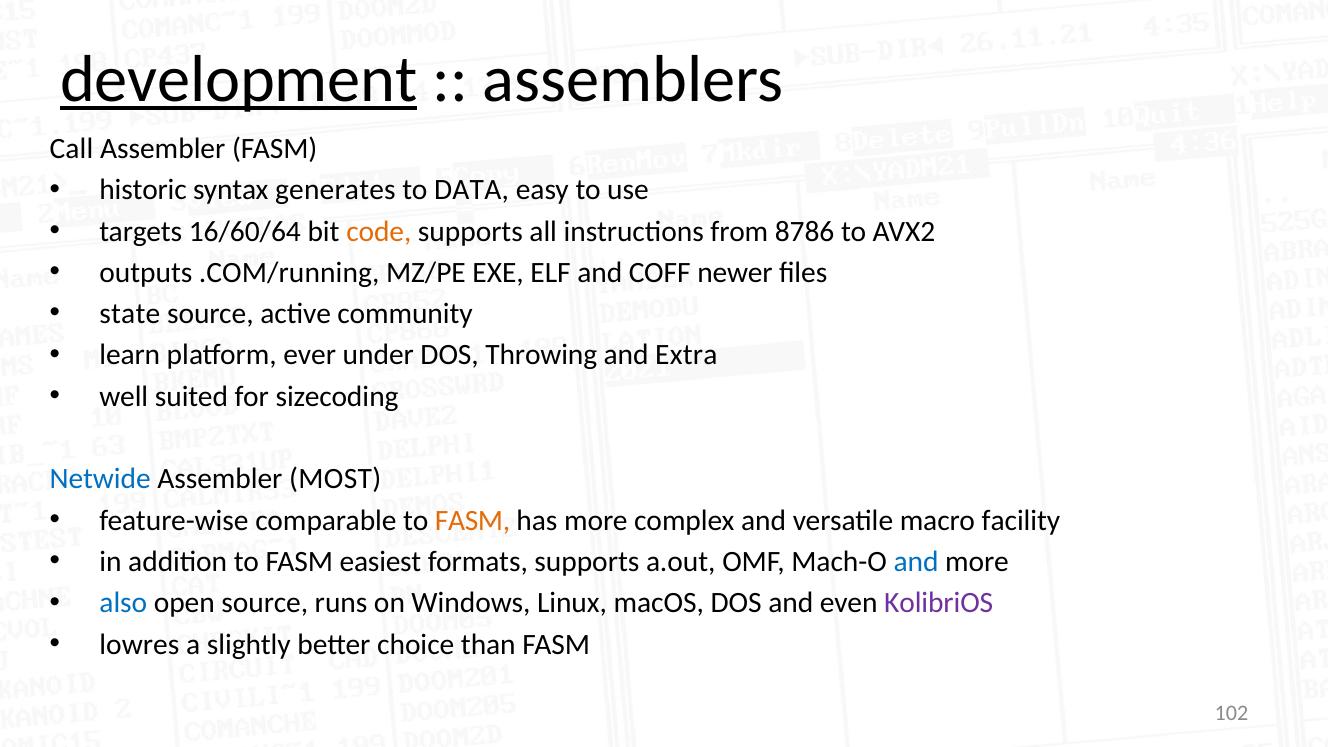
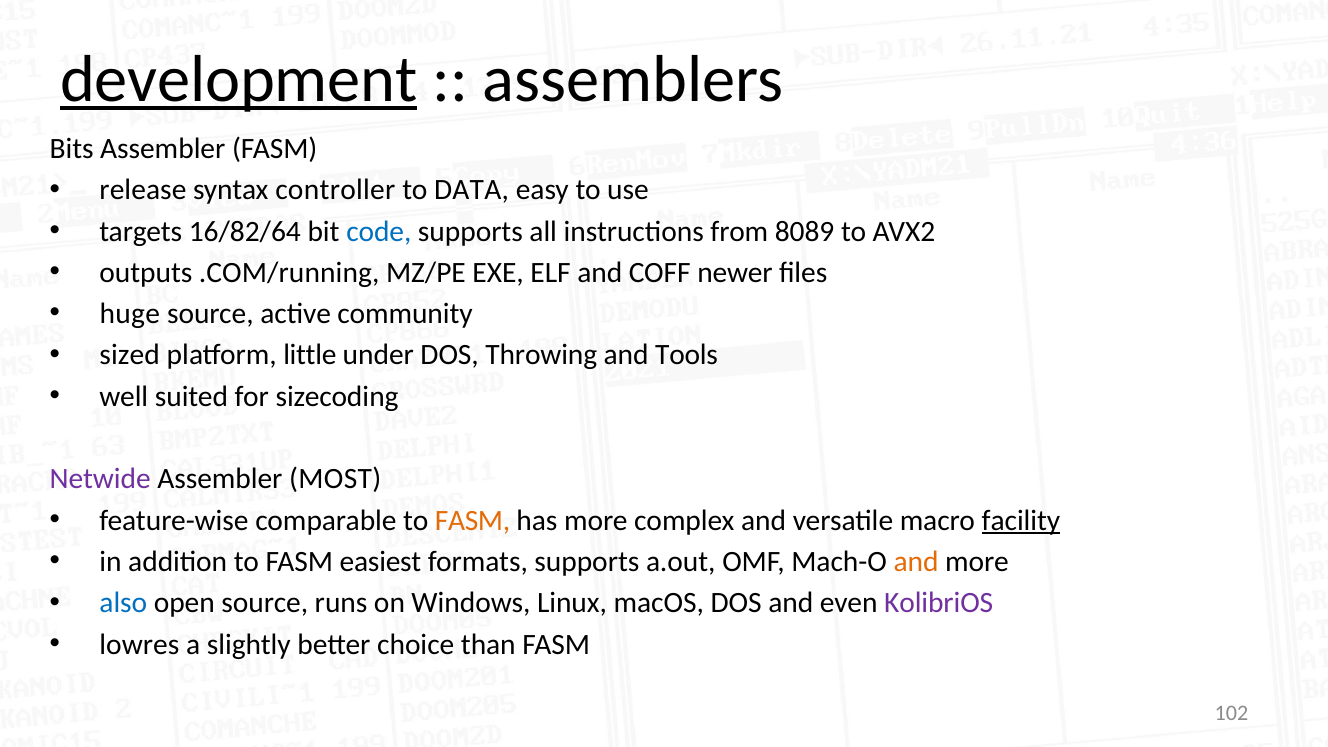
Call: Call -> Bits (72, 149)
historic: historic -> release (143, 190)
generates: generates -> controller (335, 190)
16/60/64: 16/60/64 -> 16/82/64 (245, 231)
code colour: orange -> blue (379, 231)
8786: 8786 -> 8089 (805, 231)
state: state -> huge (130, 314)
learn: learn -> sized (130, 355)
ever: ever -> little (310, 355)
Extra: Extra -> Tools (687, 355)
Netwide colour: blue -> purple (100, 479)
facility underline: none -> present (1021, 520)
and colour: blue -> orange (916, 562)
